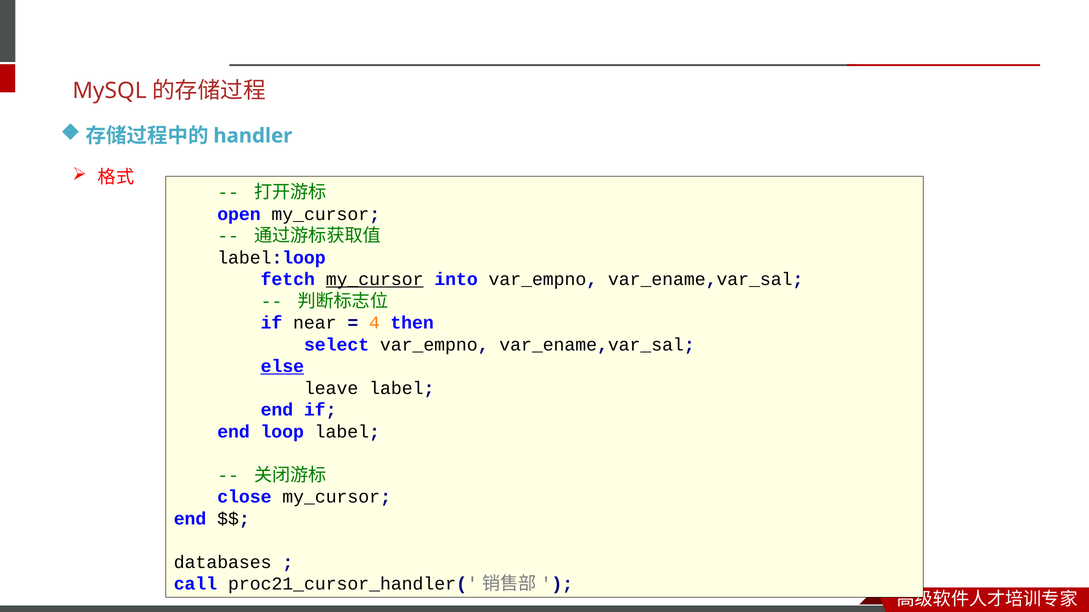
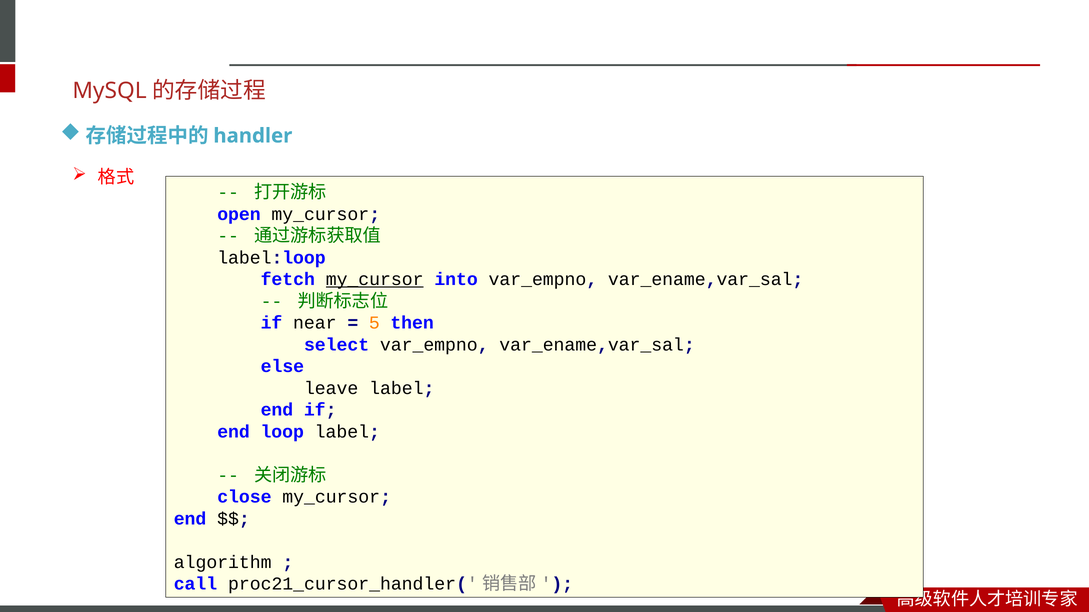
4: 4 -> 5 (374, 323)
else underline: present -> none (282, 367)
databases: databases -> algorithm (223, 563)
